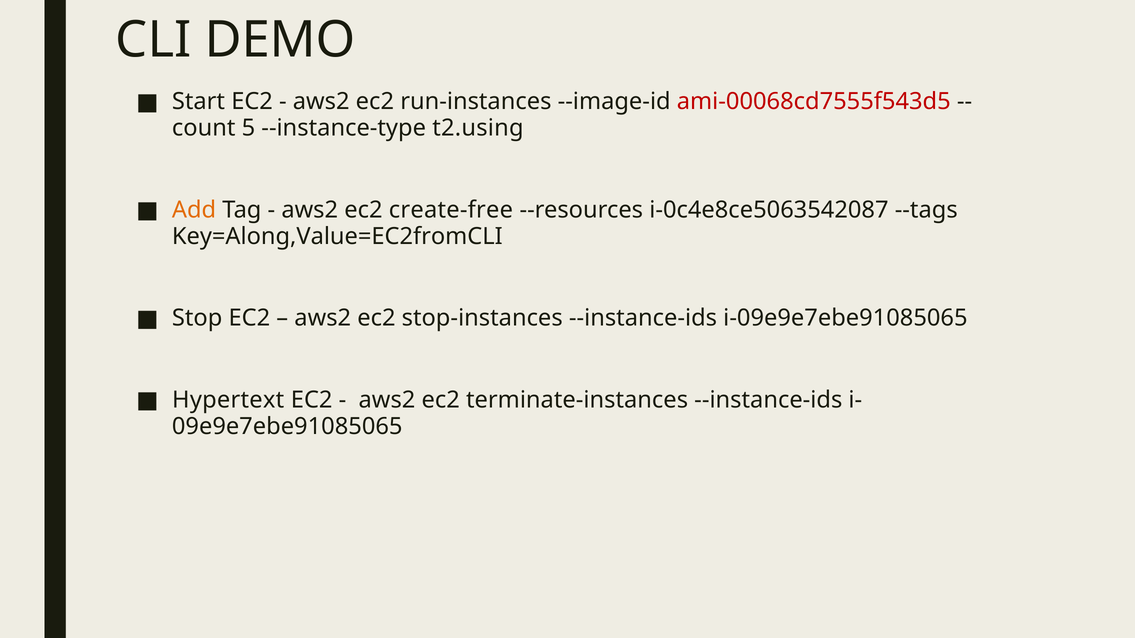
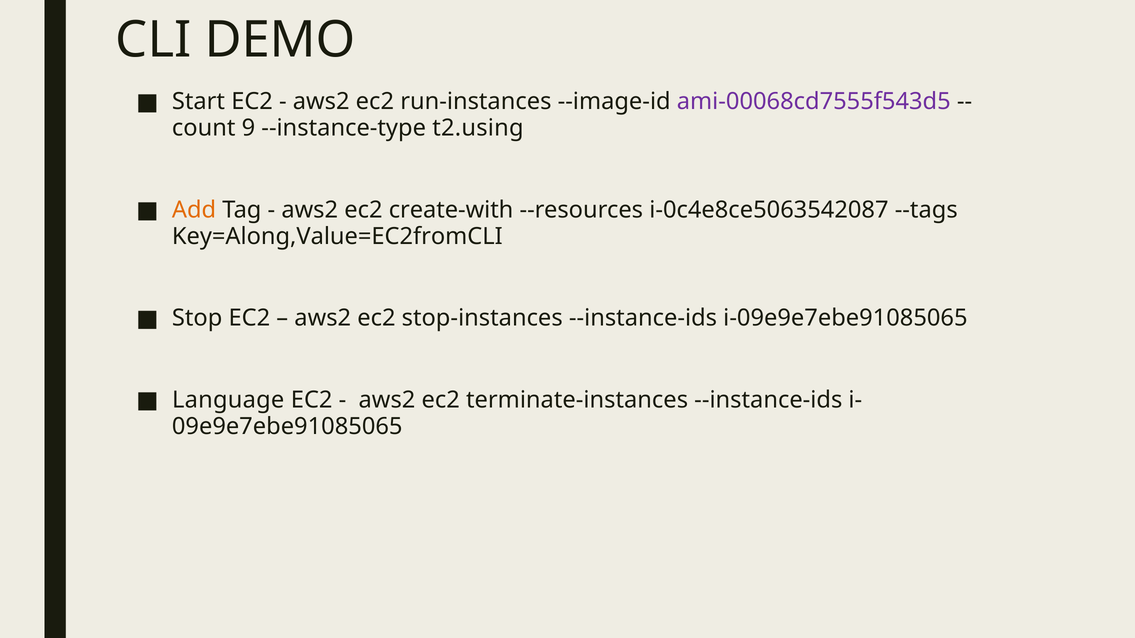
ami-00068cd7555f543d5 colour: red -> purple (814, 101)
5: 5 -> 9 (248, 128)
create-free: create-free -> create-with (451, 210)
Hypertext: Hypertext -> Language (228, 400)
